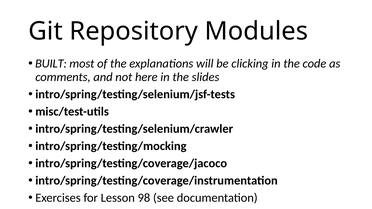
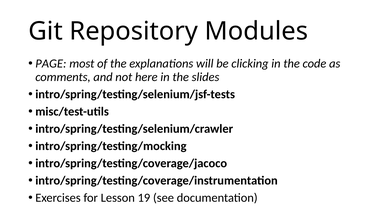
BUILT: BUILT -> PAGE (51, 64)
98: 98 -> 19 (144, 198)
